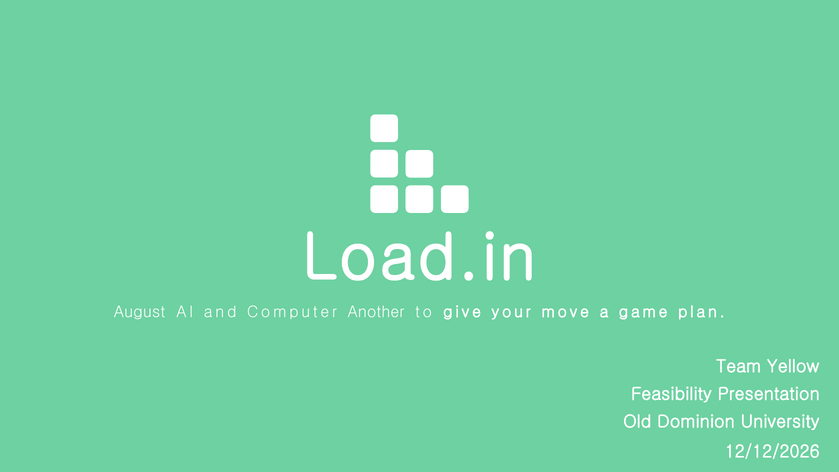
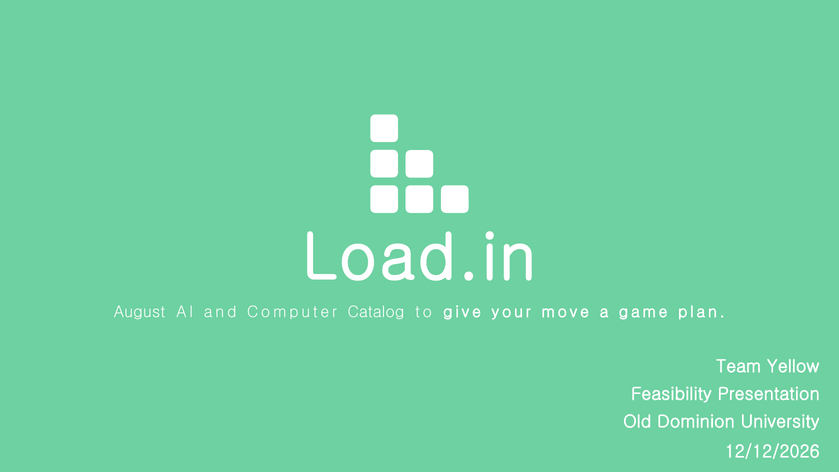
Another: Another -> Catalog (376, 312)
